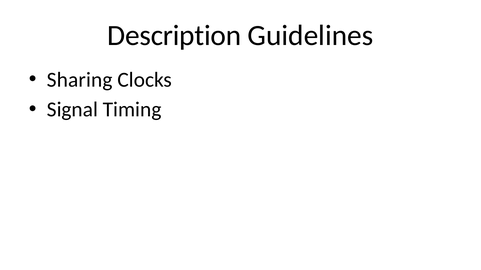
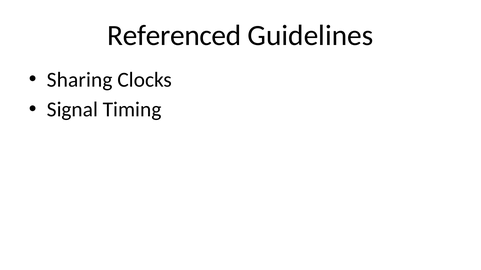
Description: Description -> Referenced (174, 35)
